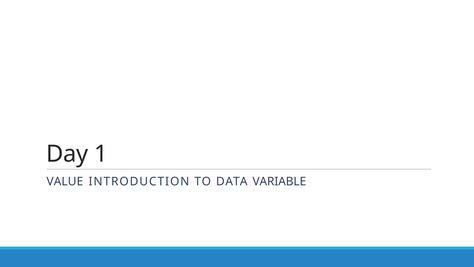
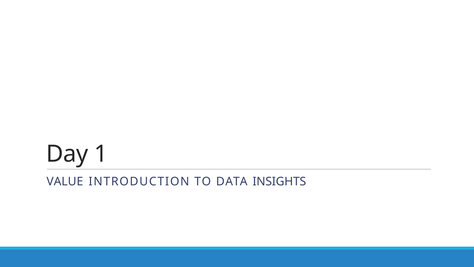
VARIABLE: VARIABLE -> INSIGHTS (279, 181)
